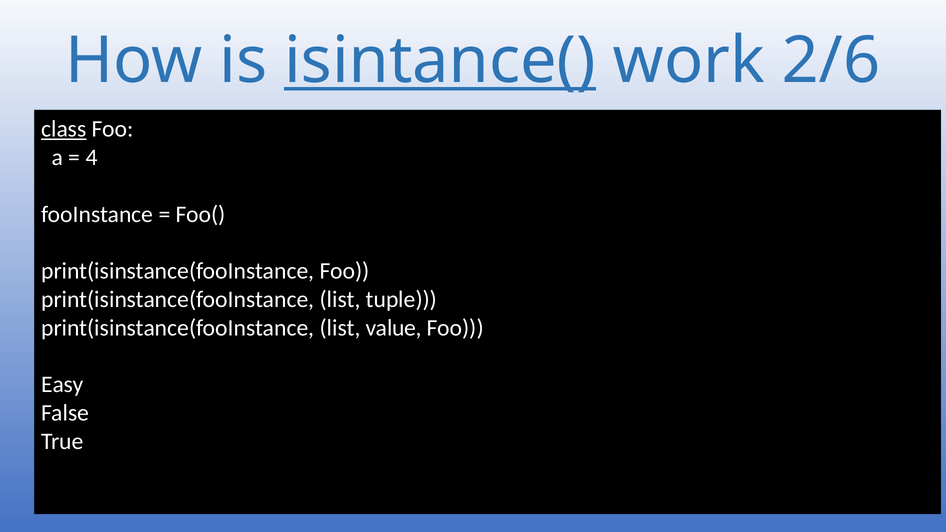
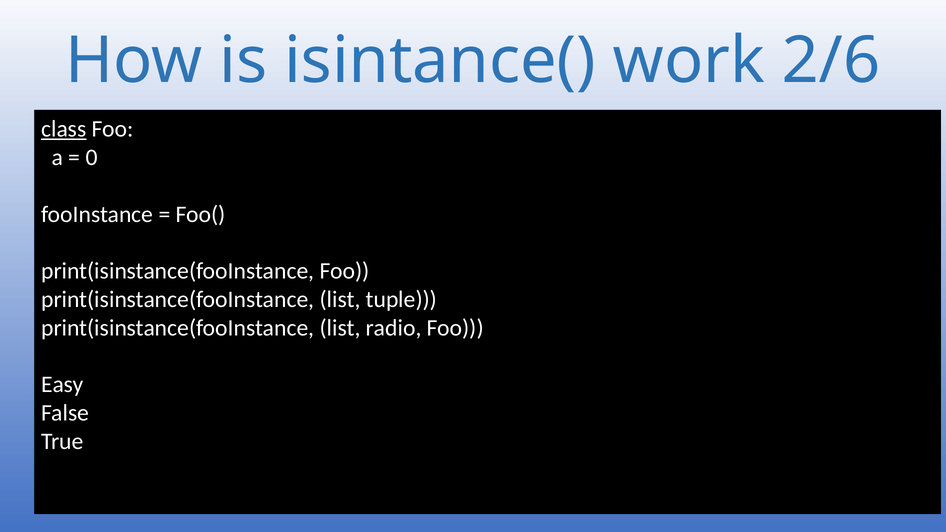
isintance( underline: present -> none (440, 61)
4: 4 -> 0 (92, 158)
value: value -> radio (394, 328)
